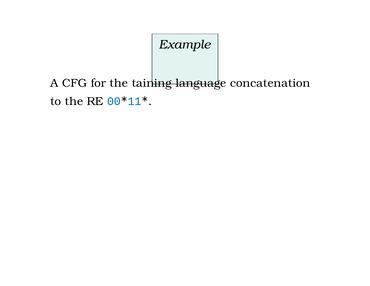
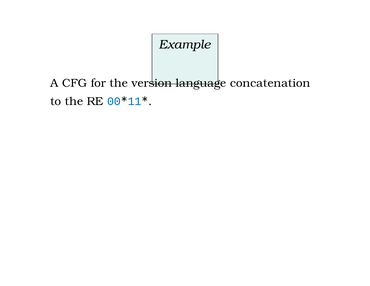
taining: taining -> version (152, 83)
